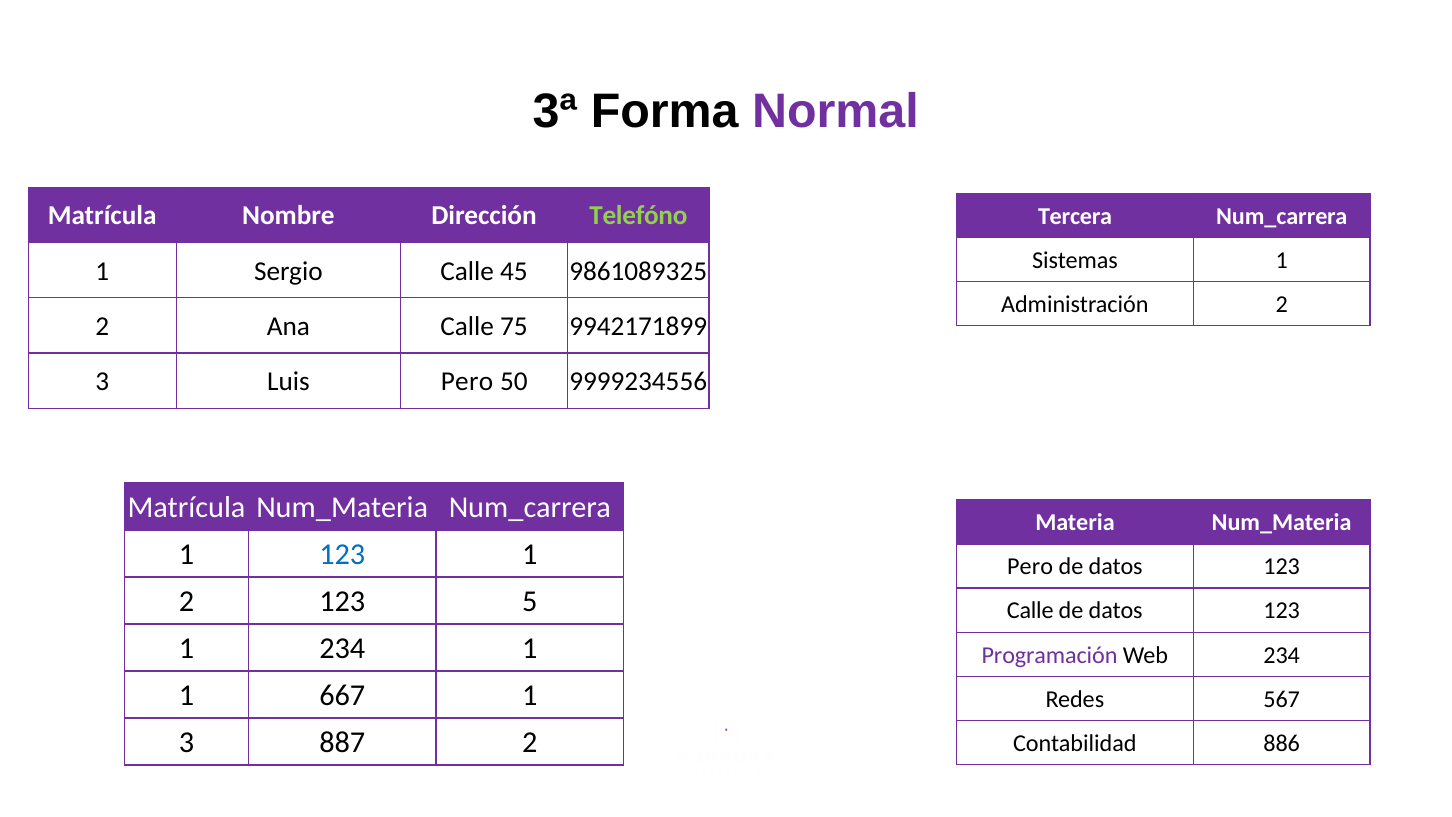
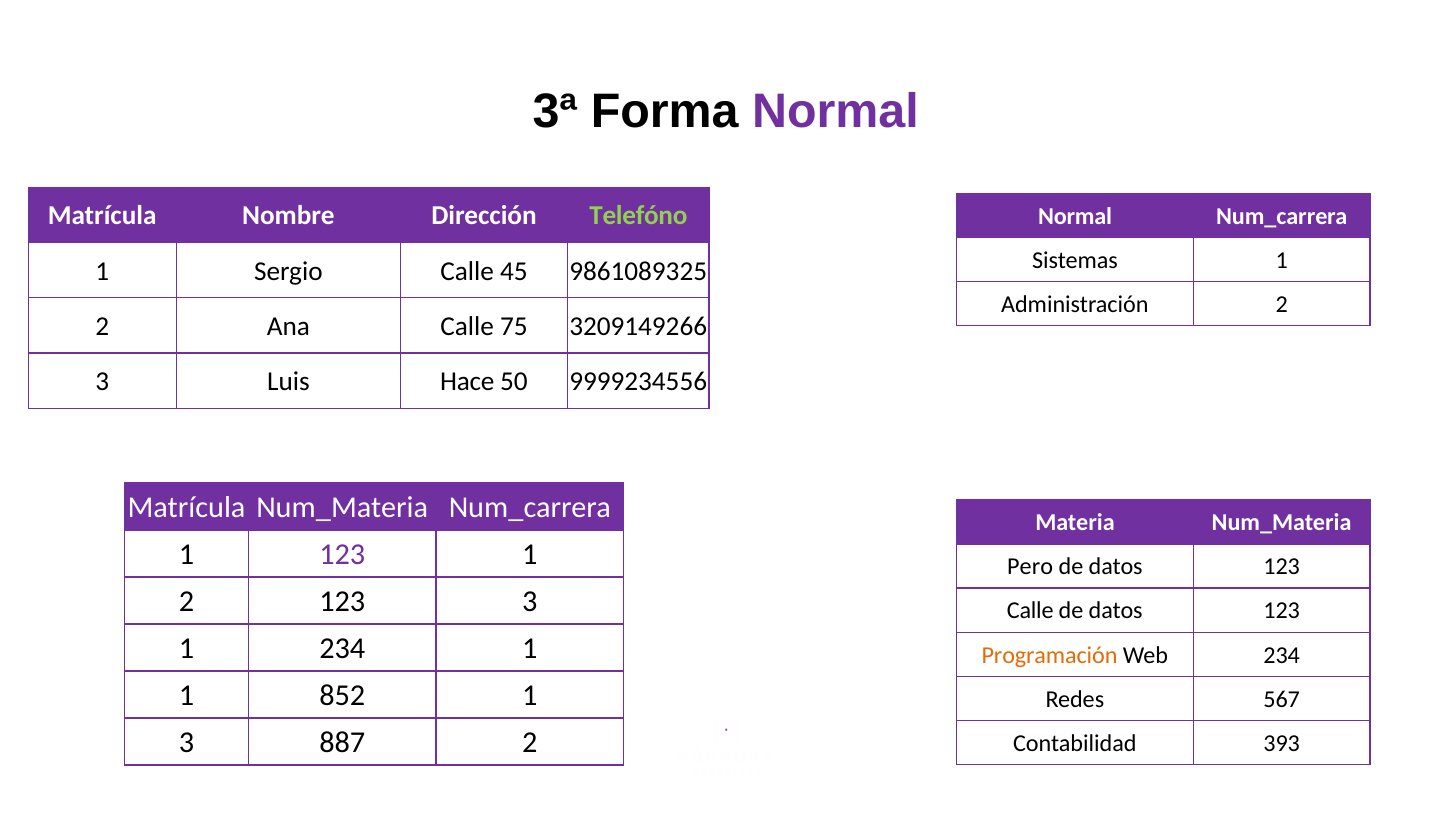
Tercera: Tercera -> Normal (1075, 216)
9942171899: 9942171899 -> 3209149266 (638, 326)
Luis Pero: Pero -> Hace (467, 382)
123 colour: blue -> purple (342, 554)
123 5: 5 -> 3 (530, 601)
Programación colour: purple -> orange (1050, 655)
667: 667 -> 852 (342, 695)
886: 886 -> 393 (1282, 743)
